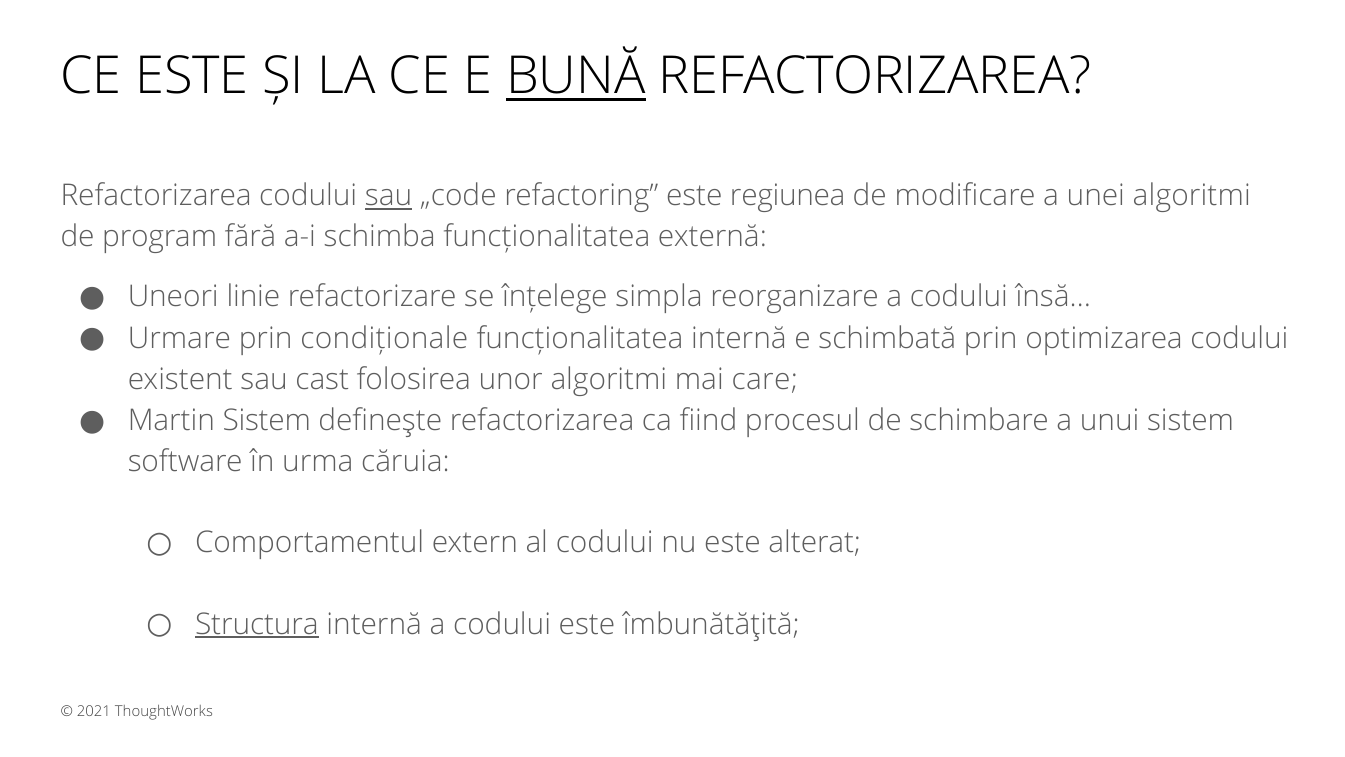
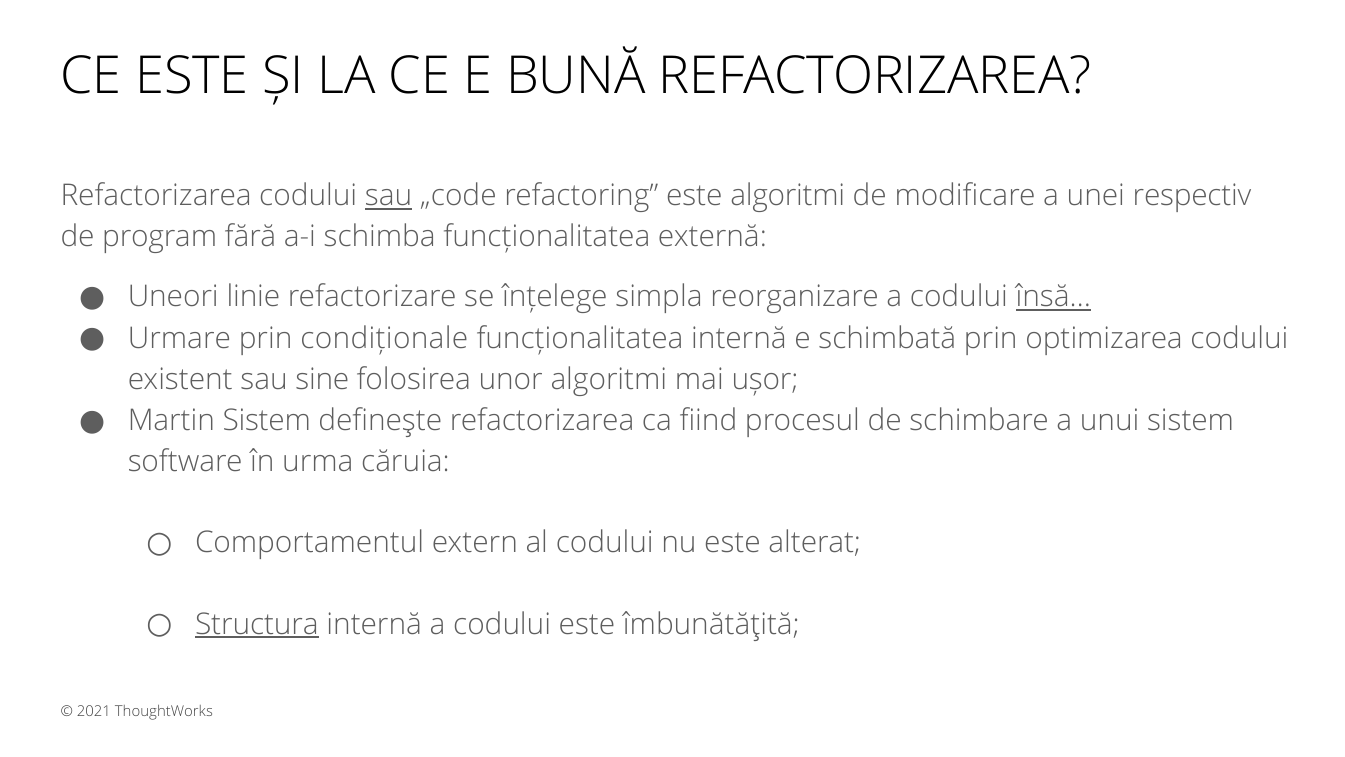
BUNĂ underline: present -> none (576, 77)
este regiunea: regiunea -> algoritmi (788, 196)
unei algoritmi: algoritmi -> respectiv (1192, 196)
însă… underline: none -> present (1053, 297)
cast: cast -> sine (322, 379)
care: care -> ușor (765, 379)
